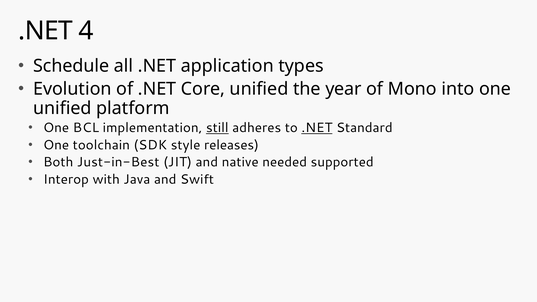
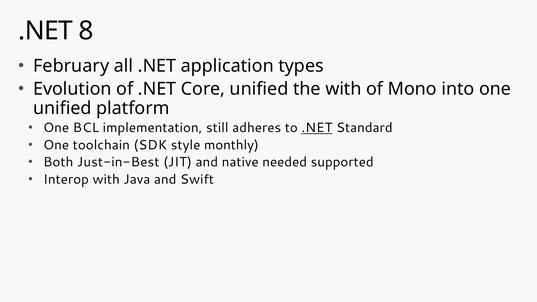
4: 4 -> 8 (86, 31)
Schedule: Schedule -> February (71, 66)
the year: year -> with (343, 89)
still underline: present -> none (217, 128)
releases: releases -> monthly (231, 145)
